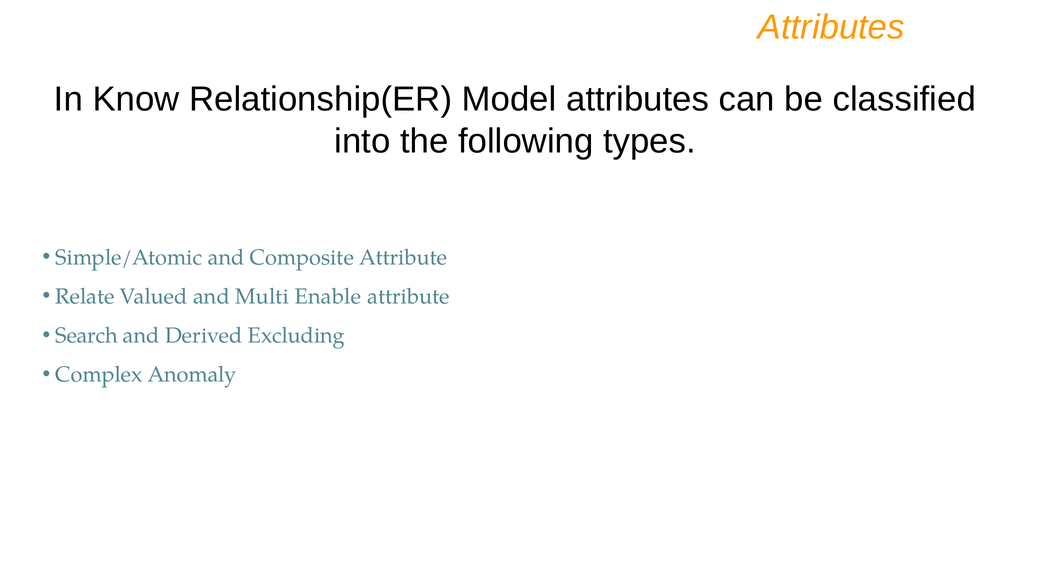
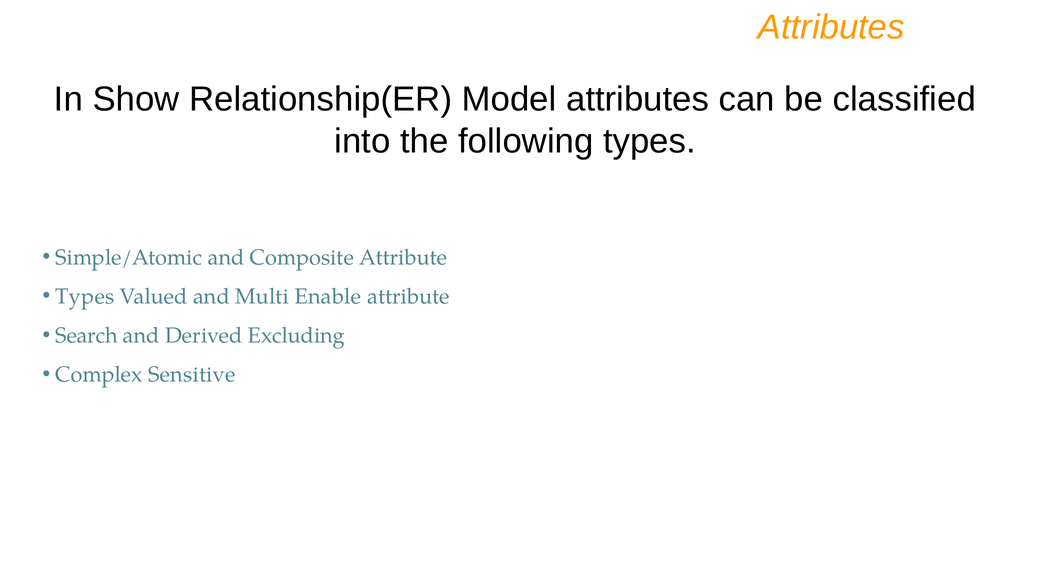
Know: Know -> Show (136, 99)
Relate: Relate -> Types (85, 296)
Anomaly: Anomaly -> Sensitive (192, 375)
